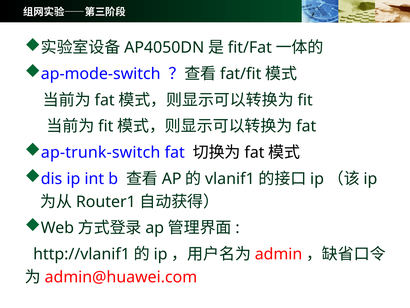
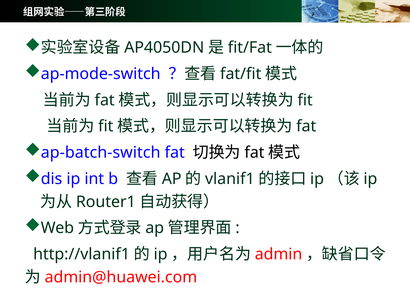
ap-trunk-switch: ap-trunk-switch -> ap-batch-switch (101, 152)
